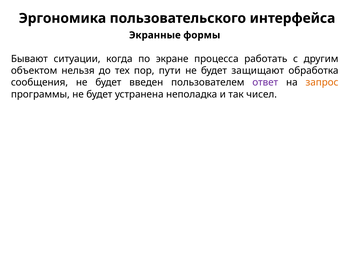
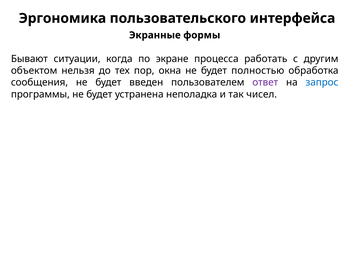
пути: пути -> окна (170, 71)
защищают: защищают -> полностью (258, 71)
запрос colour: orange -> blue (322, 82)
